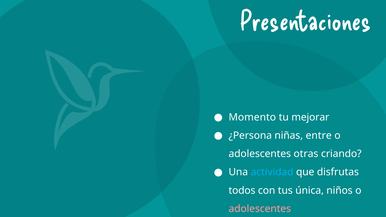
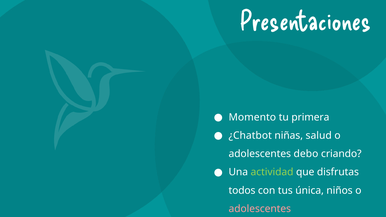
mejorar: mejorar -> primera (310, 117)
¿Persona: ¿Persona -> ¿Chatbot (250, 136)
entre: entre -> salud (319, 136)
otras: otras -> debo (306, 154)
actividad colour: light blue -> light green (272, 172)
